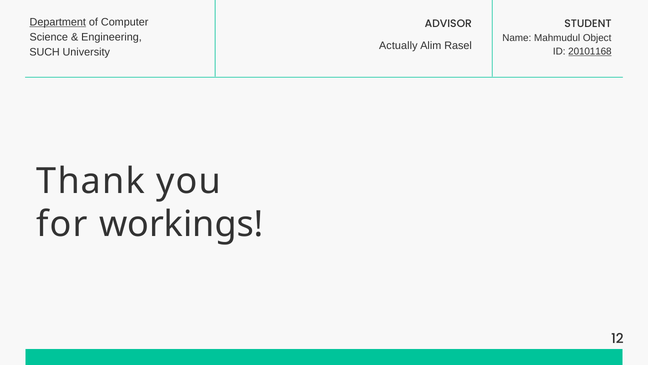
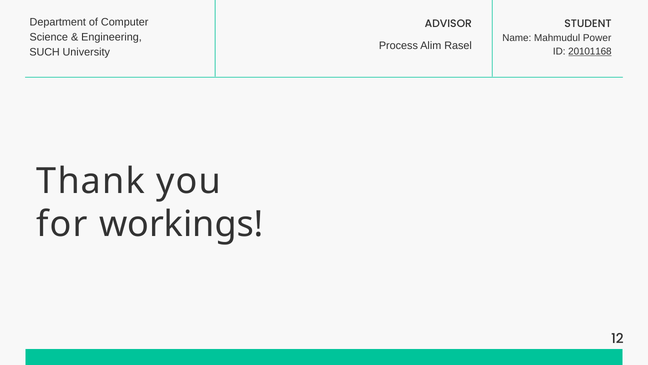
Department underline: present -> none (58, 22)
Object: Object -> Power (597, 38)
Actually: Actually -> Process (398, 46)
